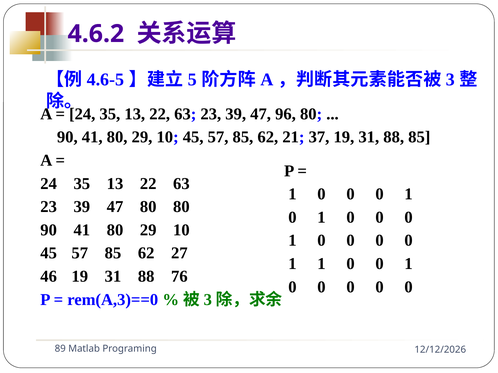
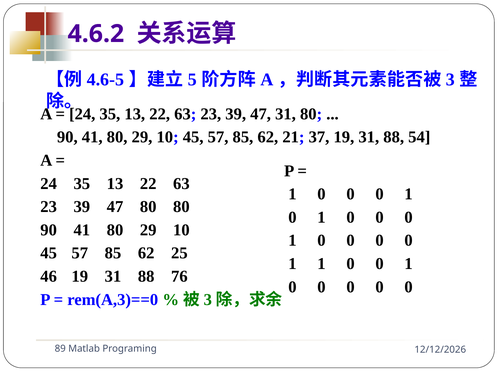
47 96: 96 -> 31 (285, 114)
88 85: 85 -> 54 (419, 137)
27: 27 -> 25 (179, 254)
